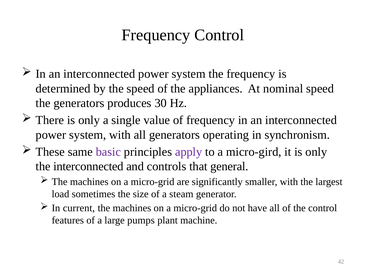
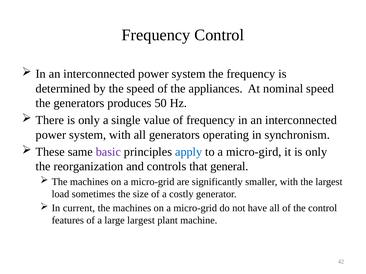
30: 30 -> 50 (161, 103)
apply colour: purple -> blue (189, 152)
the interconnected: interconnected -> reorganization (88, 167)
steam: steam -> costly (181, 194)
large pumps: pumps -> largest (141, 221)
